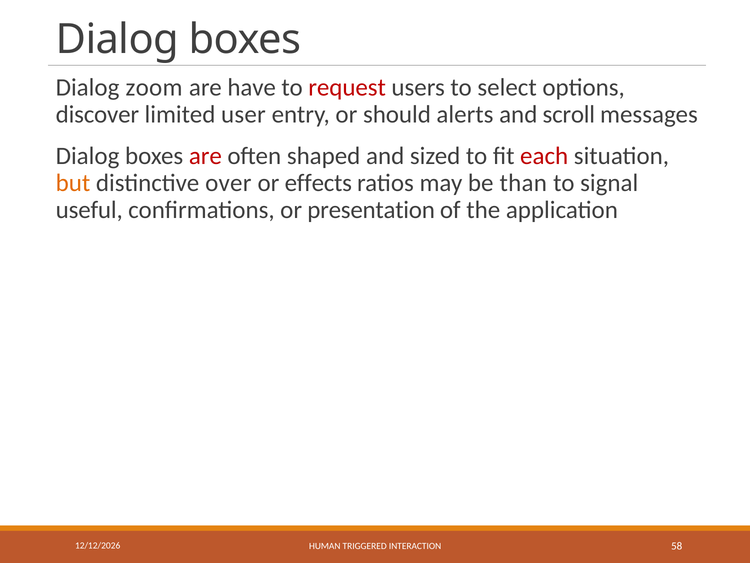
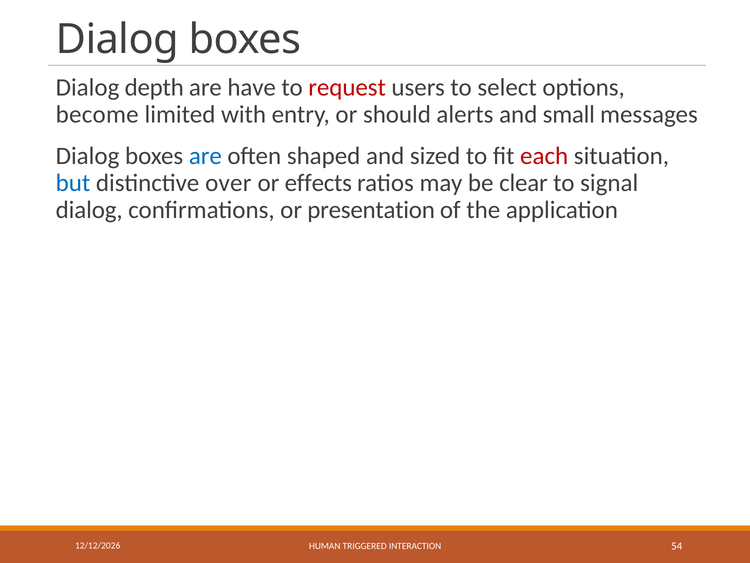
zoom: zoom -> depth (154, 87)
discover: discover -> become (97, 114)
user: user -> with (244, 114)
scroll: scroll -> small (569, 114)
are colour: red -> blue (205, 156)
but colour: orange -> blue (73, 183)
than: than -> clear (523, 183)
useful: useful -> dialog (89, 210)
58: 58 -> 54 (677, 545)
